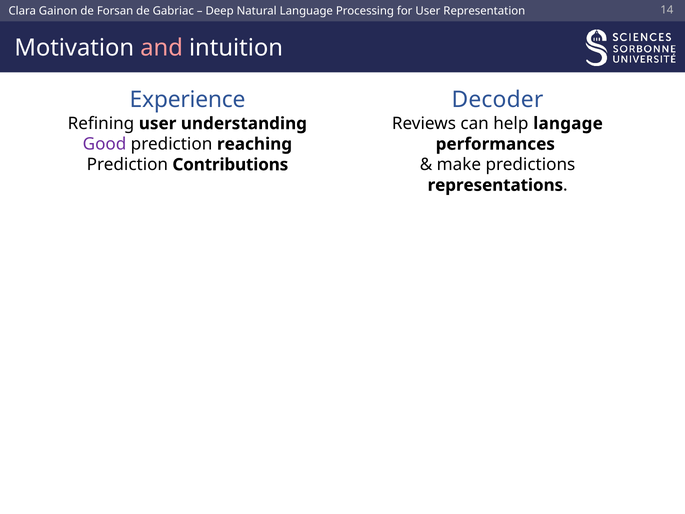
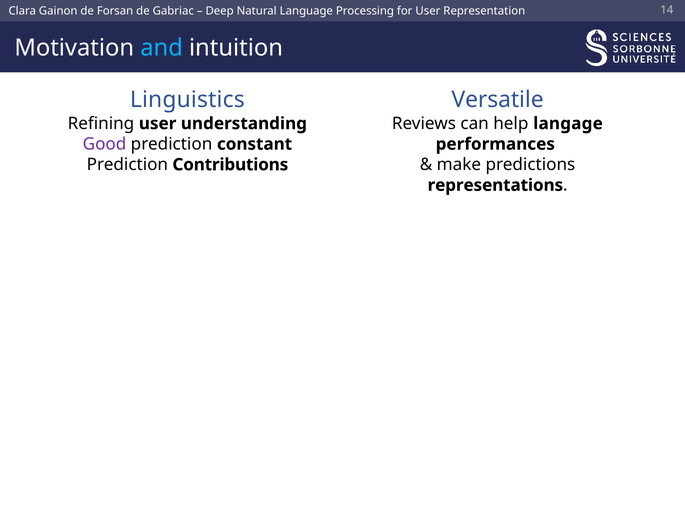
and colour: pink -> light blue (162, 48)
Experience: Experience -> Linguistics (187, 100)
Decoder: Decoder -> Versatile (498, 100)
reaching: reaching -> constant (255, 144)
